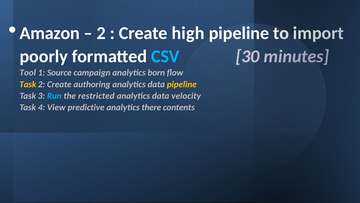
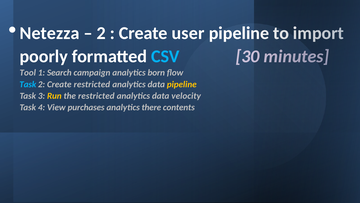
Amazon: Amazon -> Netezza (50, 33)
high: high -> user (188, 33)
Source: Source -> Search (59, 73)
Task colour: yellow -> light blue (28, 84)
Create authoring: authoring -> restricted (92, 84)
Run colour: light blue -> yellow (54, 96)
predictive: predictive -> purchases (86, 107)
